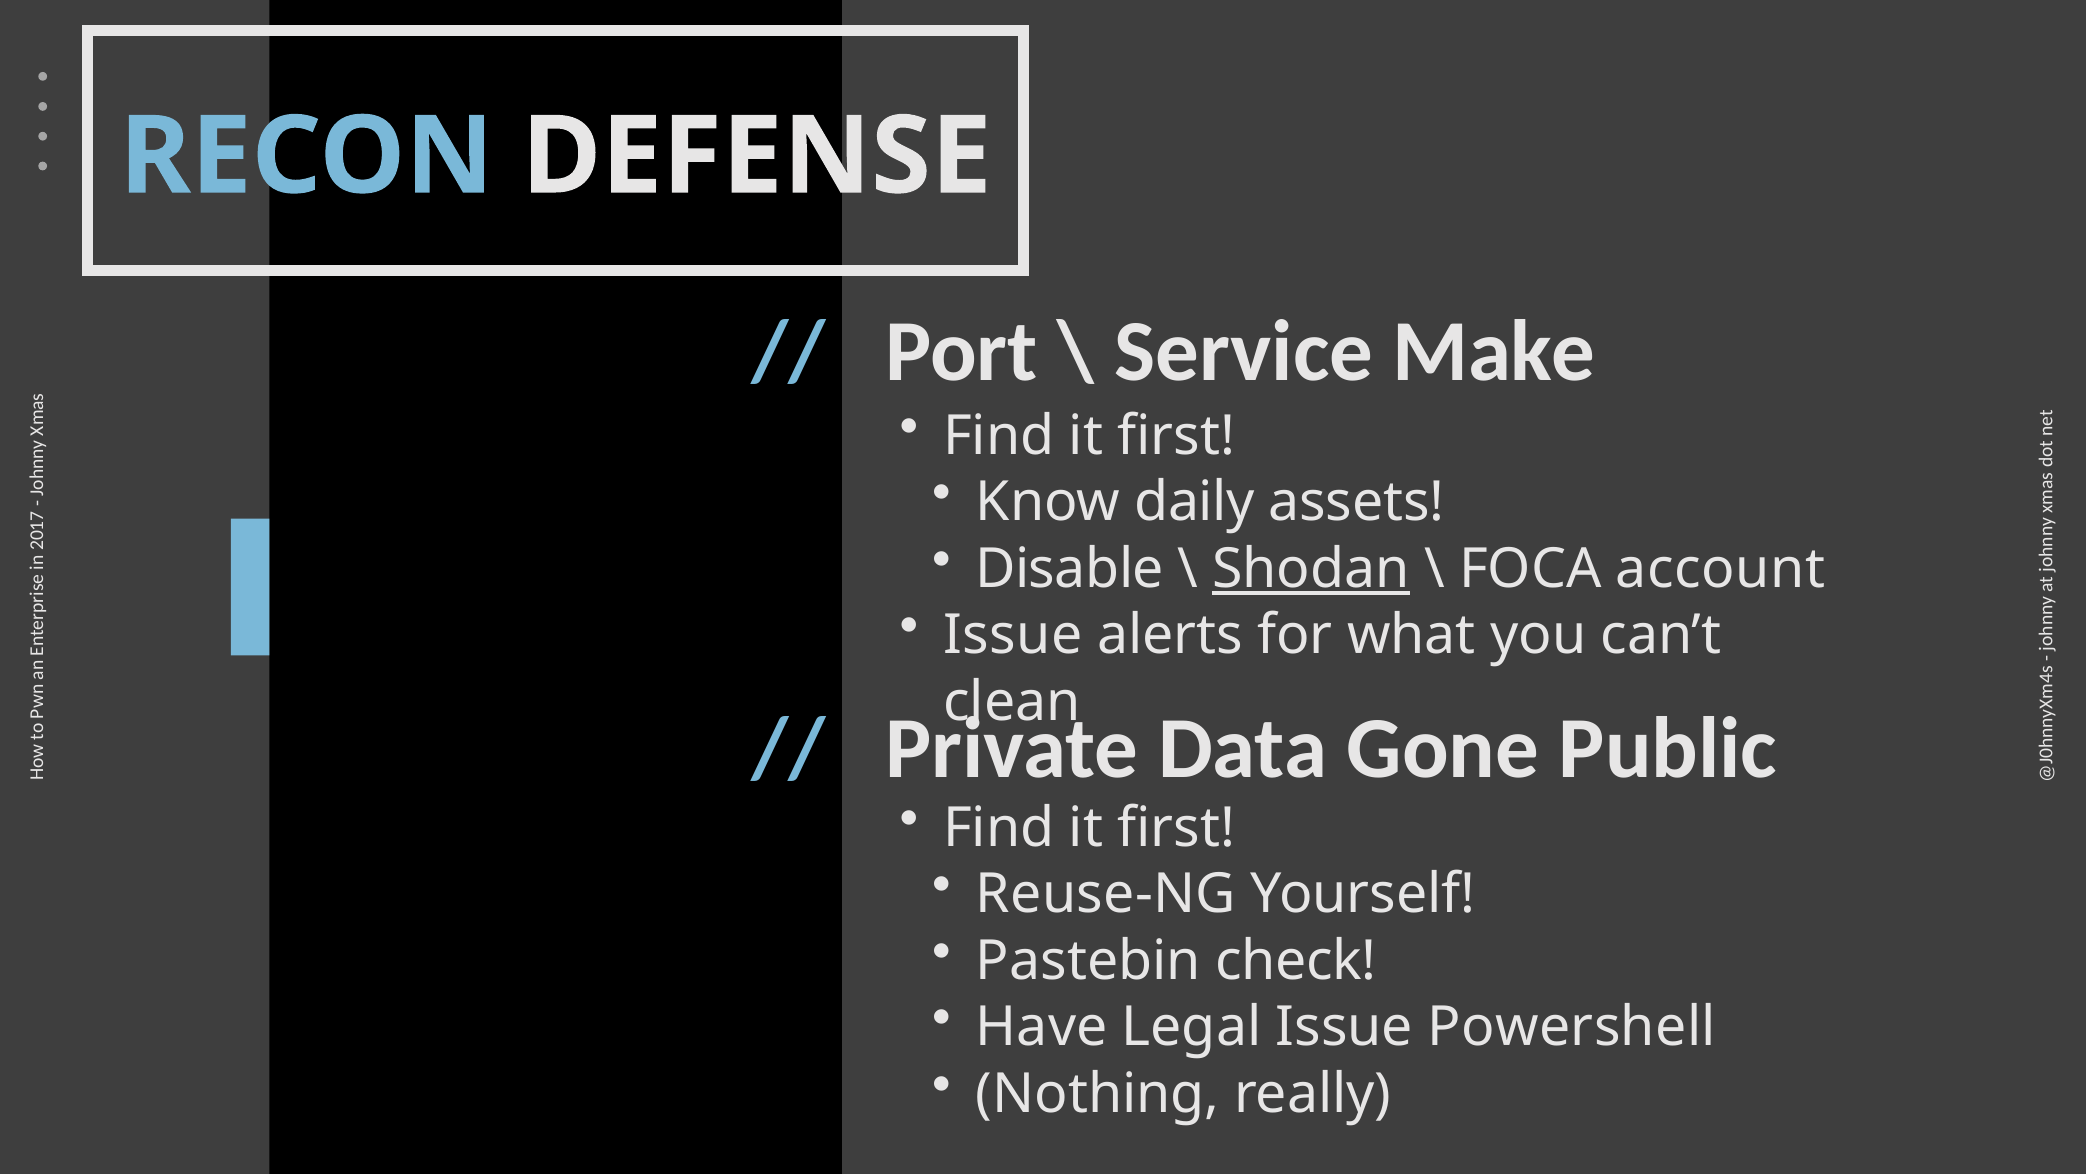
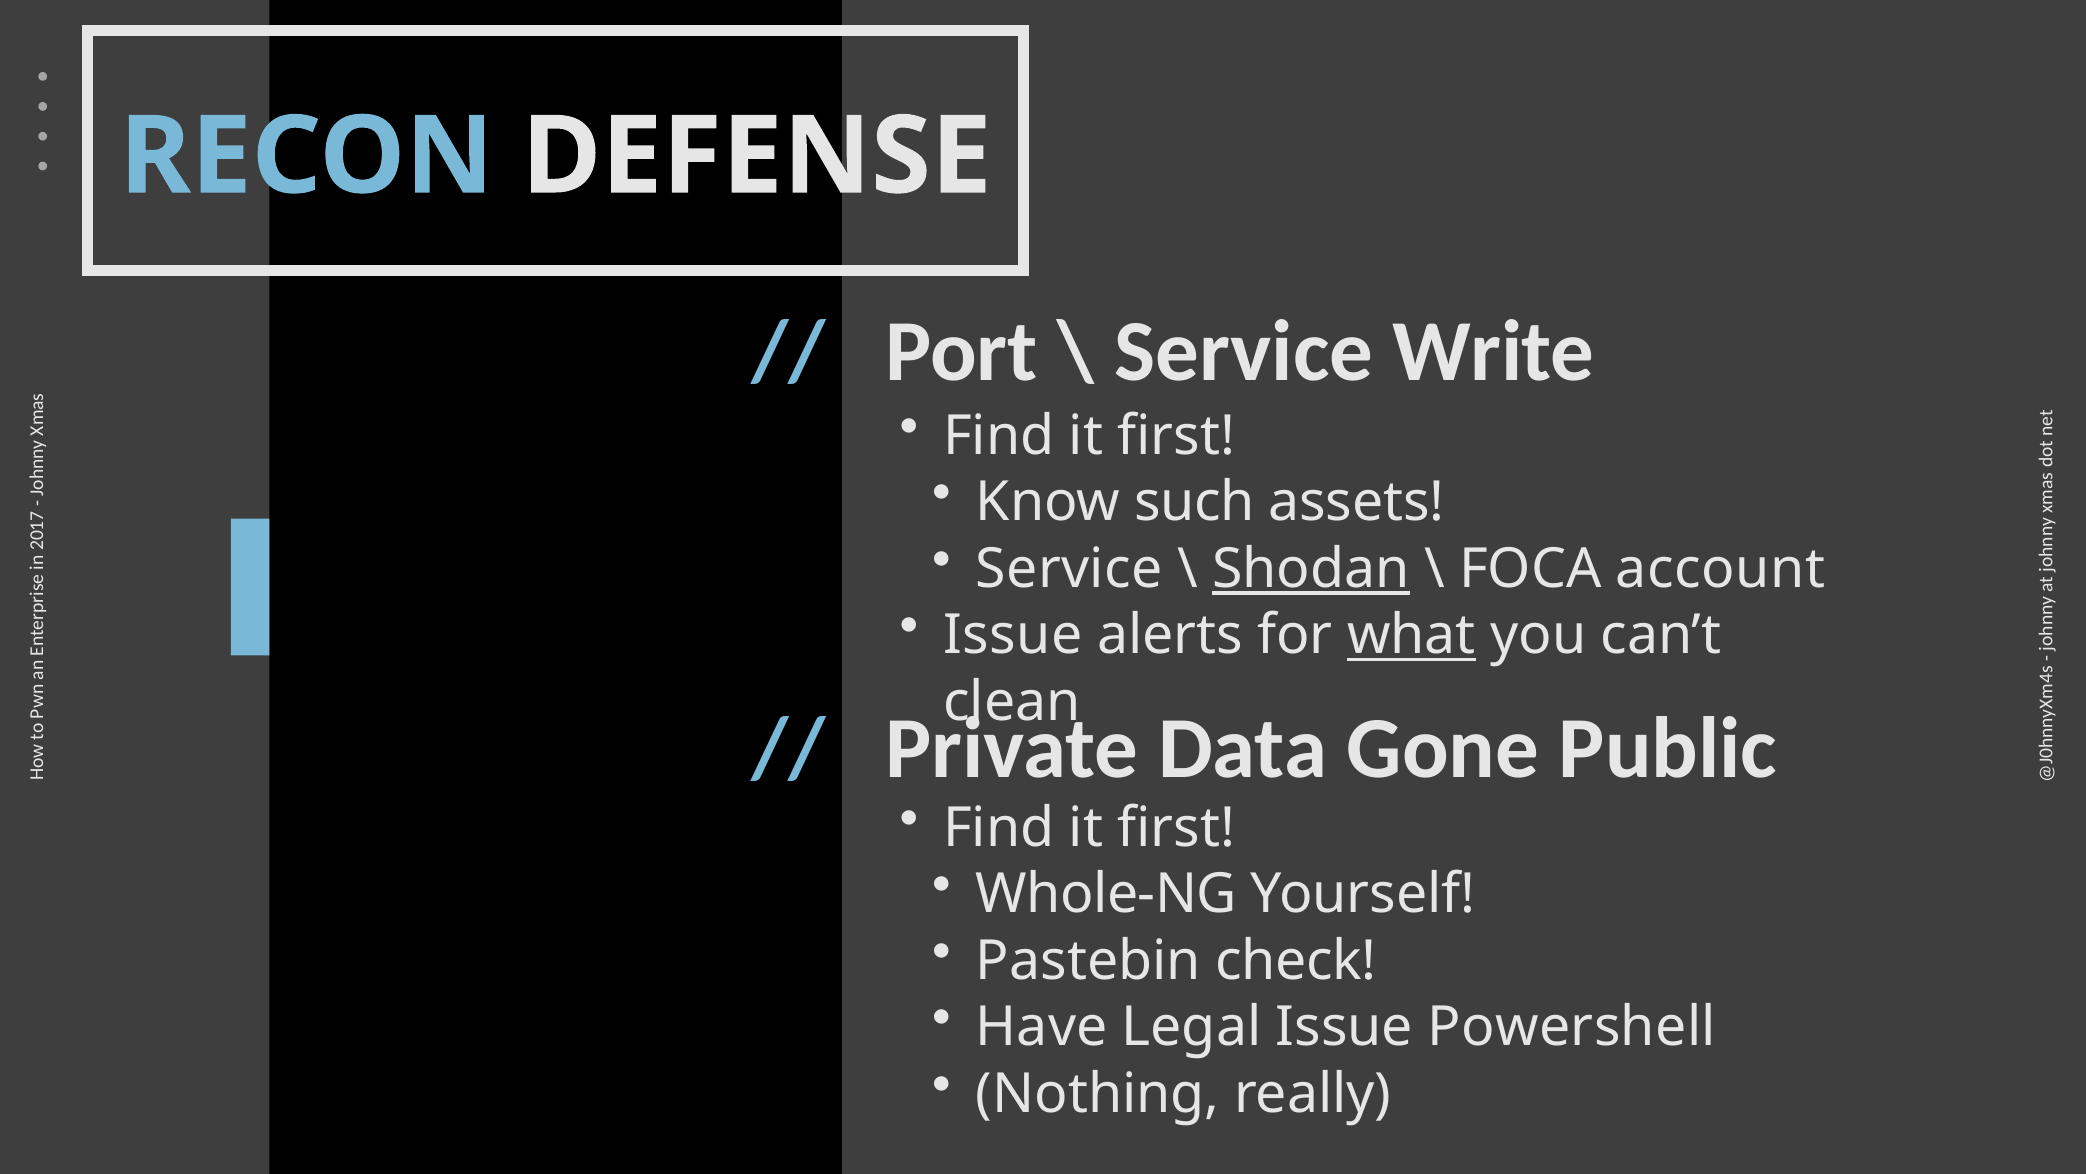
Make: Make -> Write (1494, 352)
daily: daily -> such (1195, 503)
Disable: Disable -> Service (1069, 569)
what underline: none -> present (1412, 636)
Reuse-NG: Reuse-NG -> Whole-NG (1106, 894)
